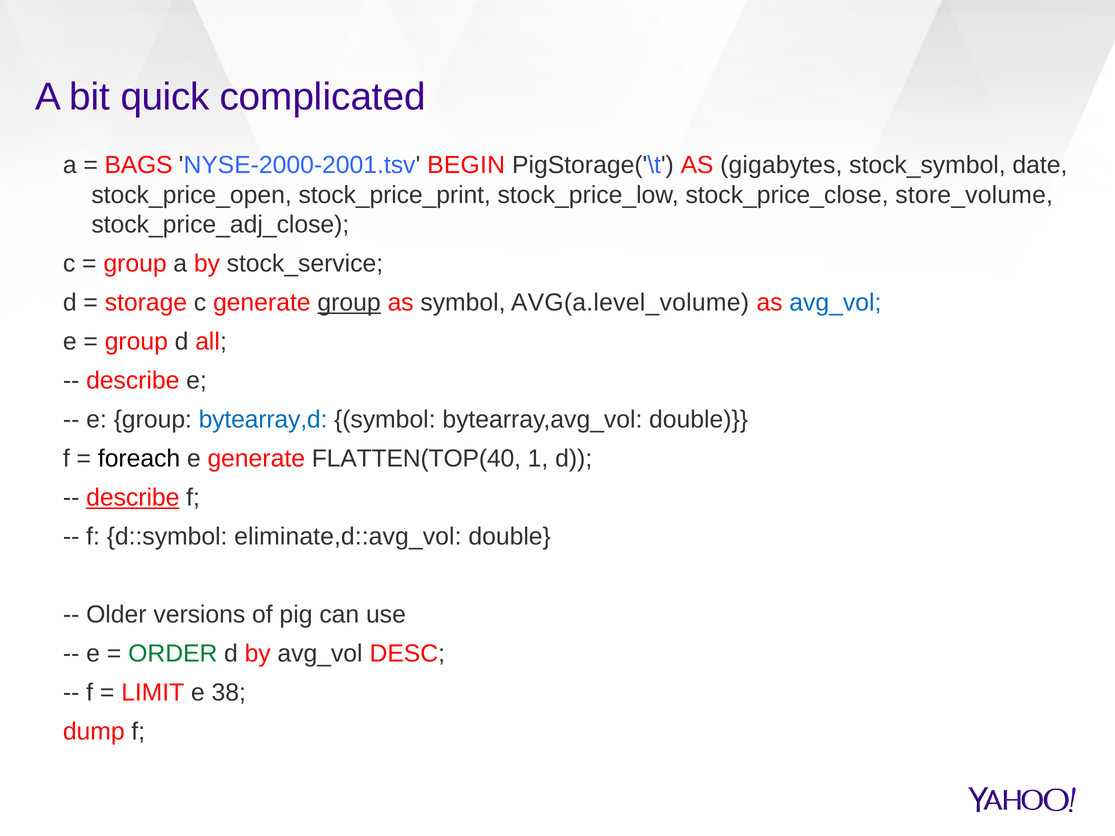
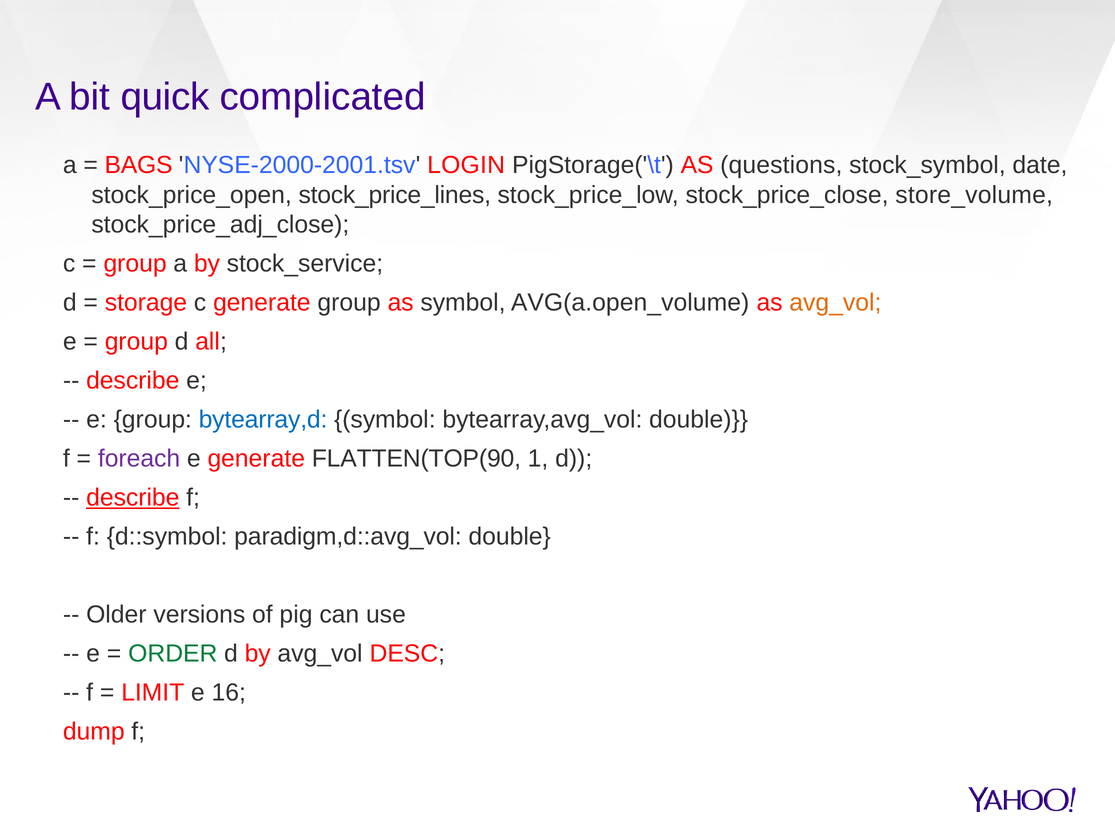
BEGIN: BEGIN -> LOGIN (466, 165)
gigabytes: gigabytes -> questions (781, 165)
stock_price_print: stock_price_print -> stock_price_lines (395, 195)
group underline: present -> none (349, 303)
AVG(a.level_volume: AVG(a.level_volume -> AVG(a.open_volume (630, 303)
avg_vol colour: blue -> orange (835, 303)
foreach colour: black -> purple (139, 459)
FLATTEN(TOP(40: FLATTEN(TOP(40 -> FLATTEN(TOP(90 (416, 459)
eliminate,d::avg_vol: eliminate,d::avg_vol -> paradigm,d::avg_vol (348, 537)
38: 38 -> 16 (229, 693)
